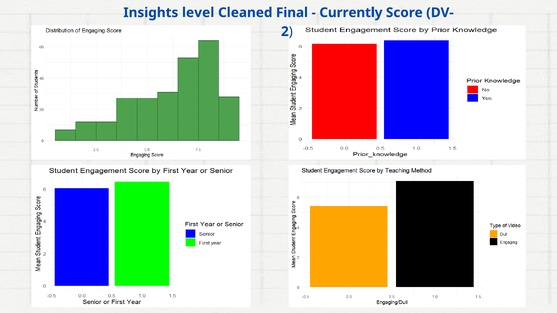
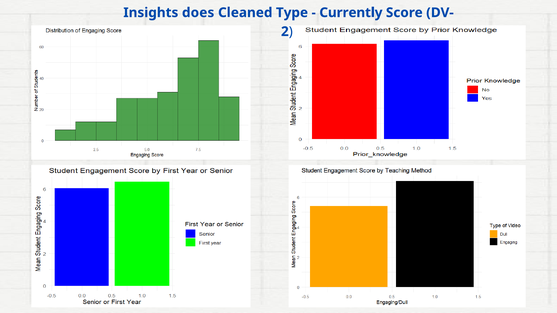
level: level -> does (198, 13)
Final: Final -> Type (292, 13)
